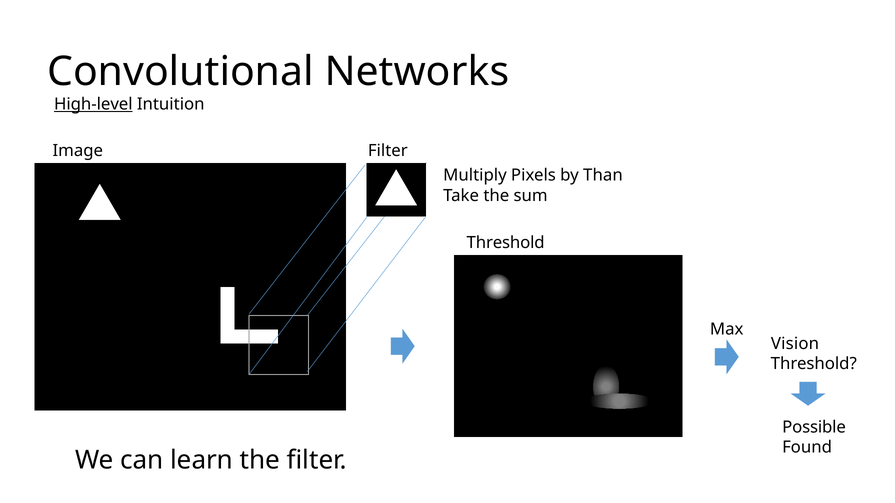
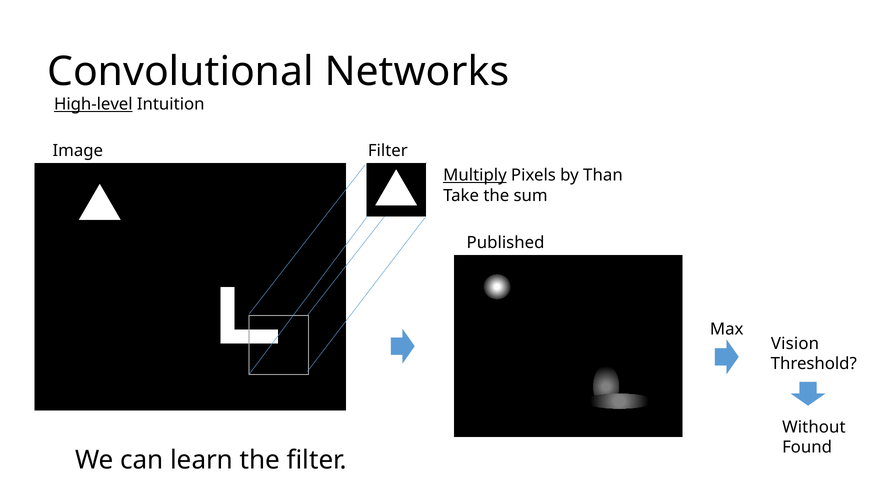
Multiply underline: none -> present (475, 176)
Threshold: Threshold -> Published (506, 243)
Possible: Possible -> Without (814, 428)
